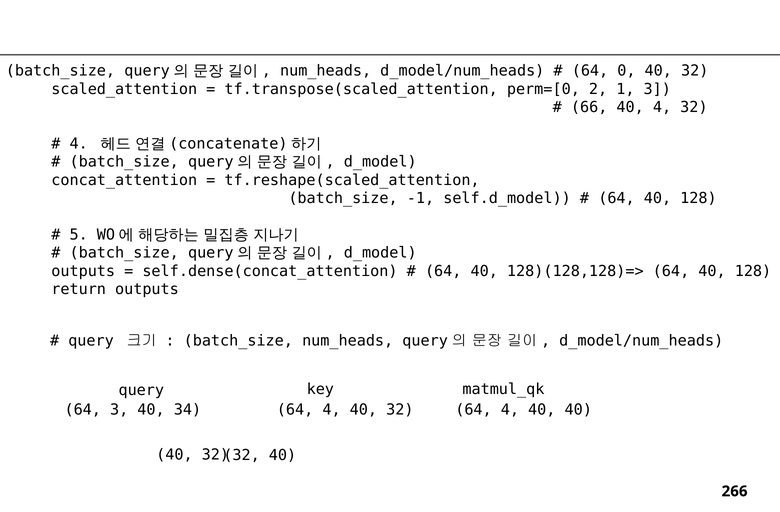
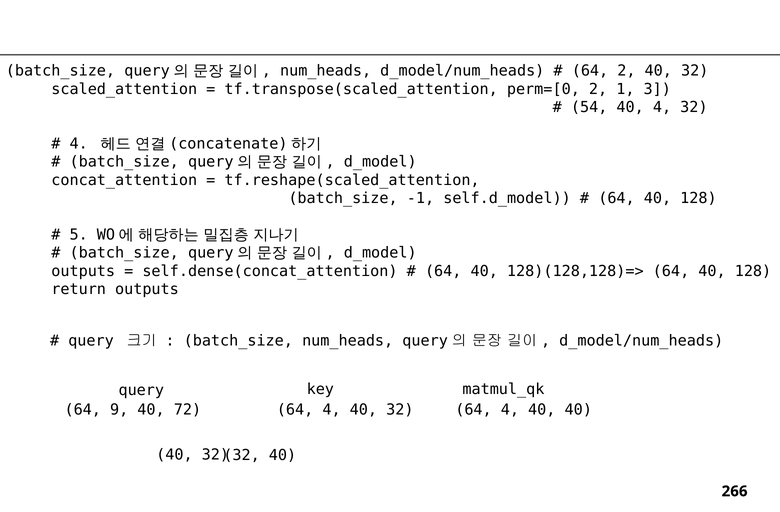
64 0: 0 -> 2 (626, 71)
66: 66 -> 54 (589, 107)
64 3: 3 -> 9 (119, 410)
34: 34 -> 72 (188, 410)
